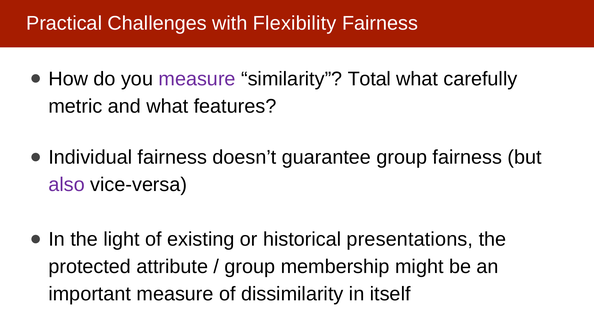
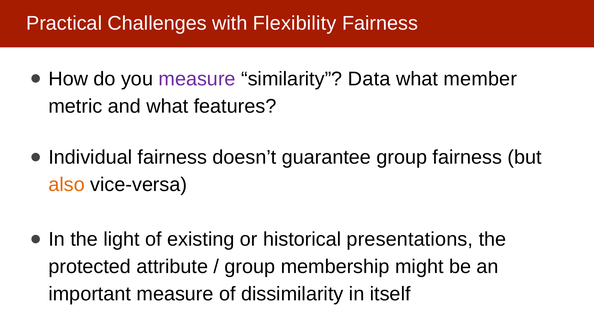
Total: Total -> Data (369, 79)
carefully: carefully -> member (480, 79)
also colour: purple -> orange (67, 185)
